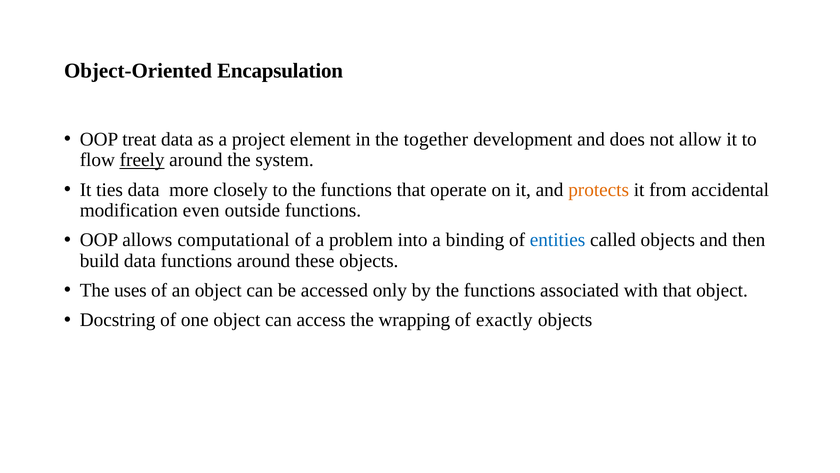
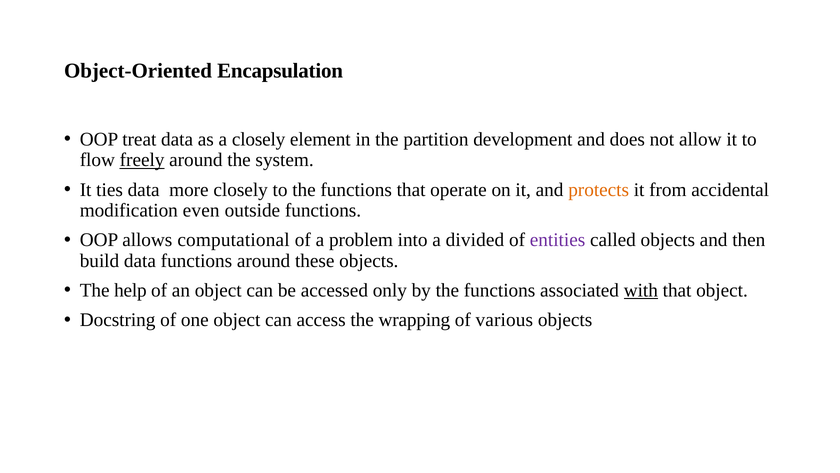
a project: project -> closely (259, 139)
together: together -> partition (436, 139)
binding: binding -> divided (475, 240)
entities colour: blue -> purple (558, 240)
uses: uses -> help (130, 290)
with underline: none -> present (641, 290)
exactly: exactly -> various (504, 320)
